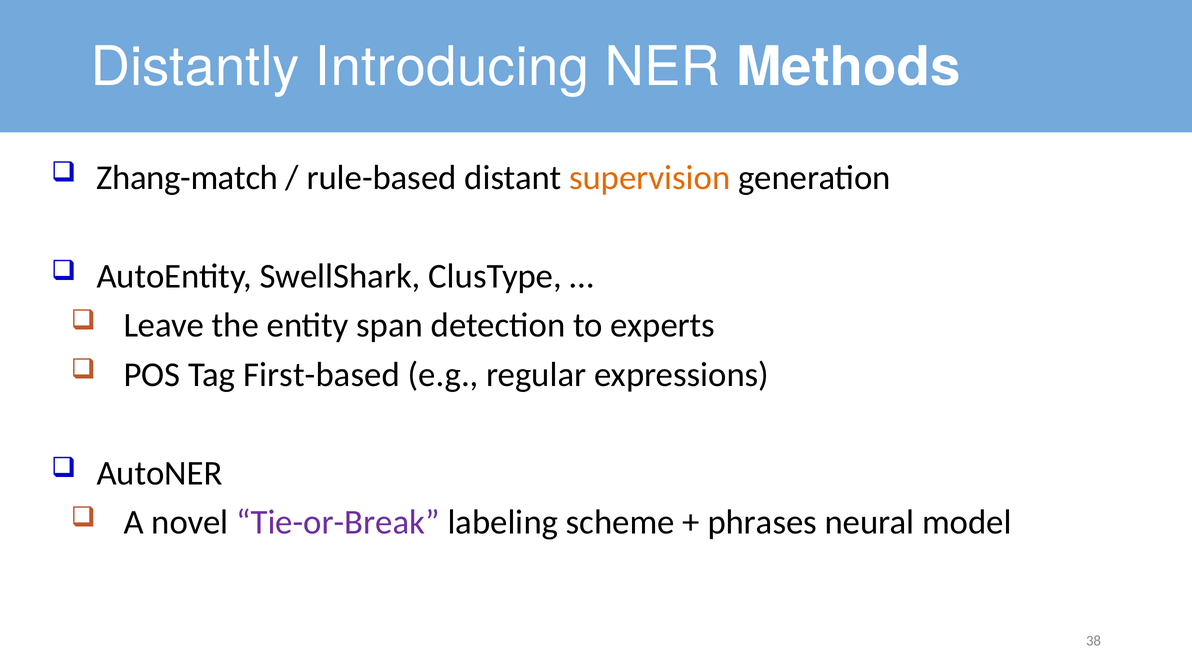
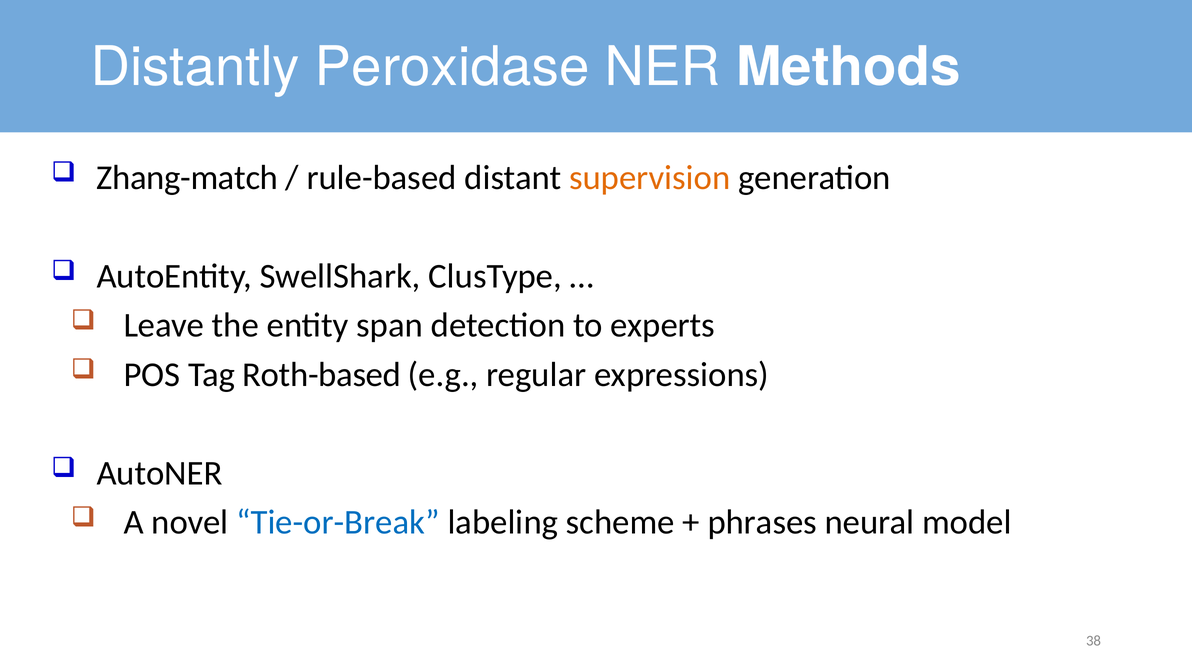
Introducing: Introducing -> Peroxidase (452, 67)
First-based: First-based -> Roth-based (322, 374)
Tie-or-Break colour: purple -> blue (338, 522)
